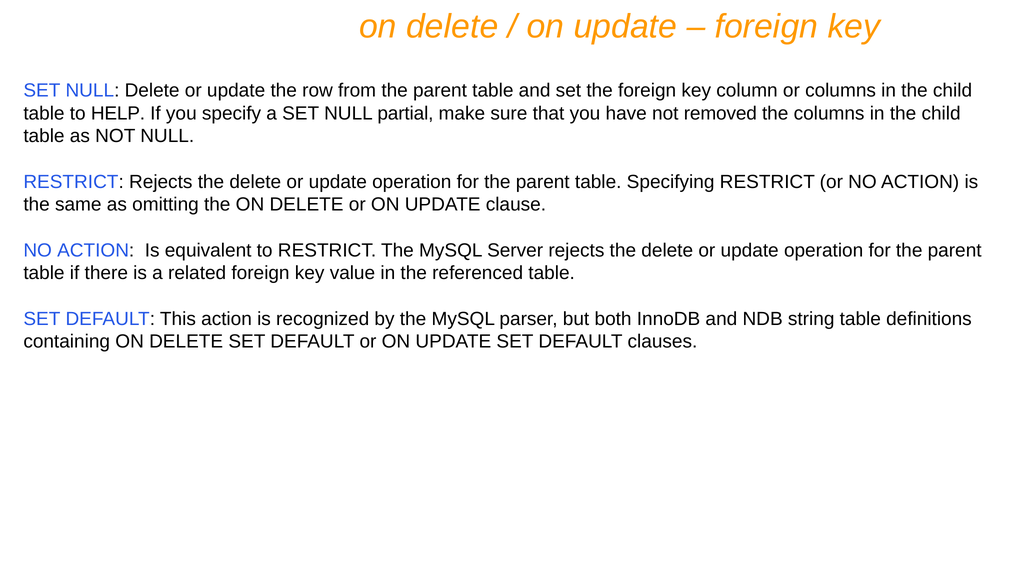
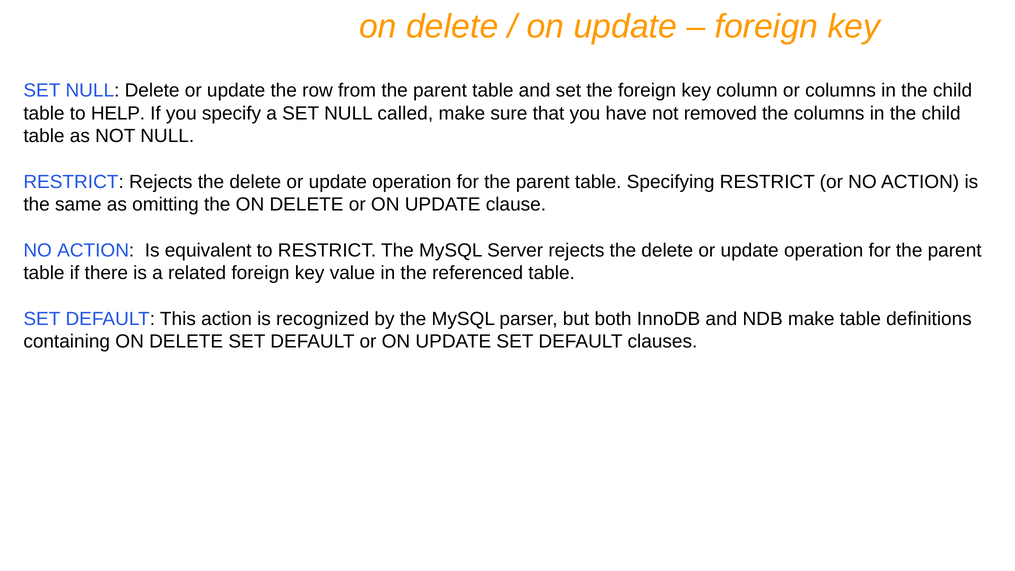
partial: partial -> called (405, 113)
NDB string: string -> make (811, 319)
